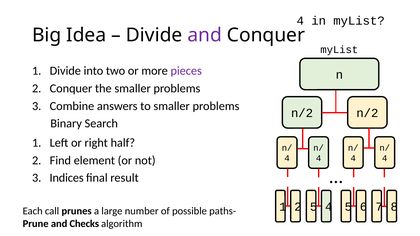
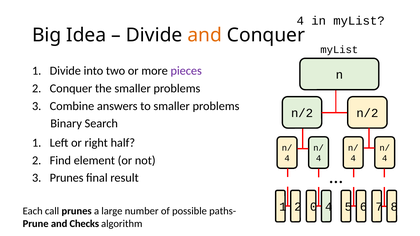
and colour: purple -> orange (205, 35)
3 Indices: Indices -> Prunes (67, 178)
2 5: 5 -> 0 (314, 207)
